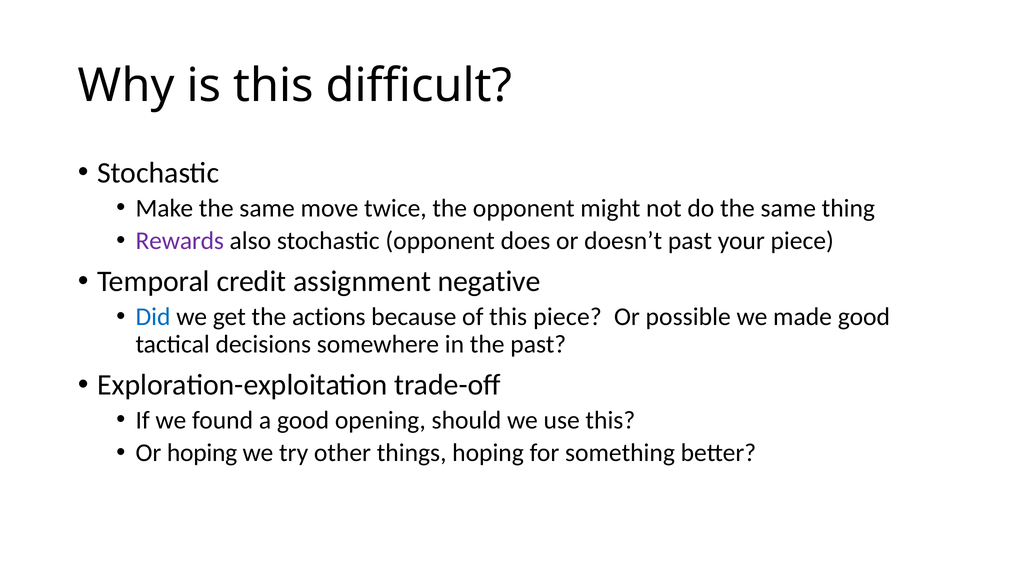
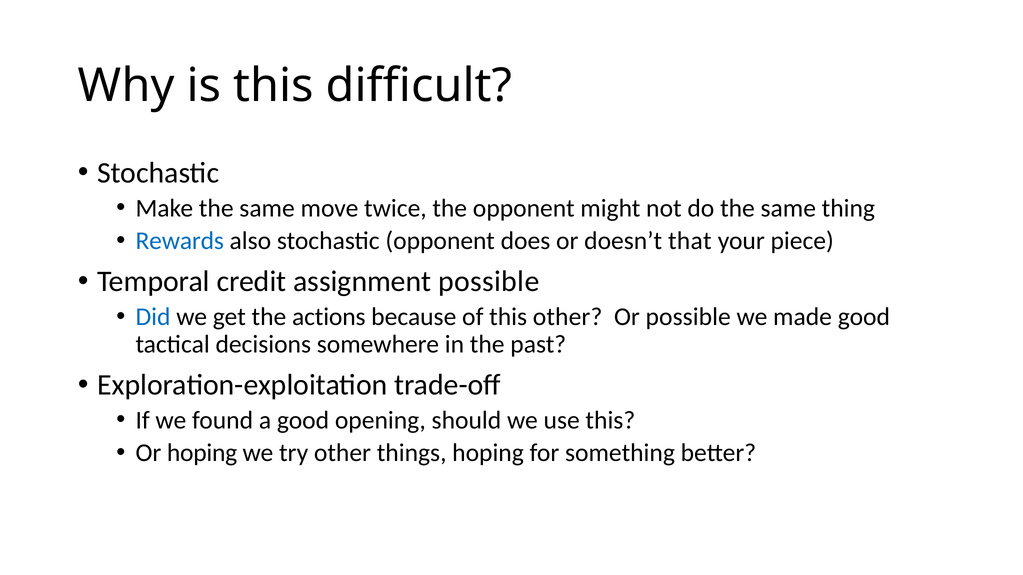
Rewards colour: purple -> blue (180, 241)
doesn’t past: past -> that (690, 241)
assignment negative: negative -> possible (489, 282)
this piece: piece -> other (568, 317)
